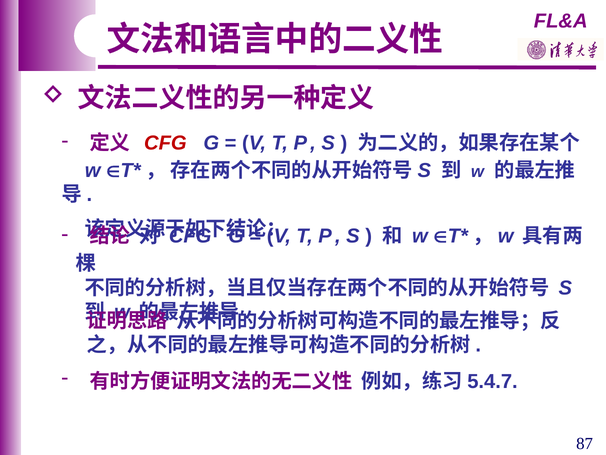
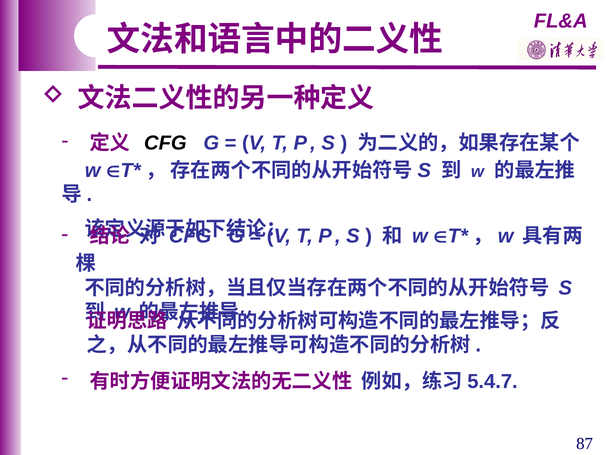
CFG colour: red -> black (165, 143)
